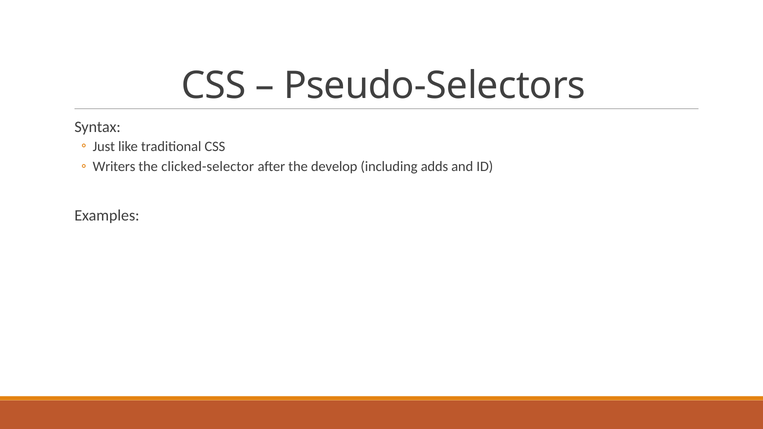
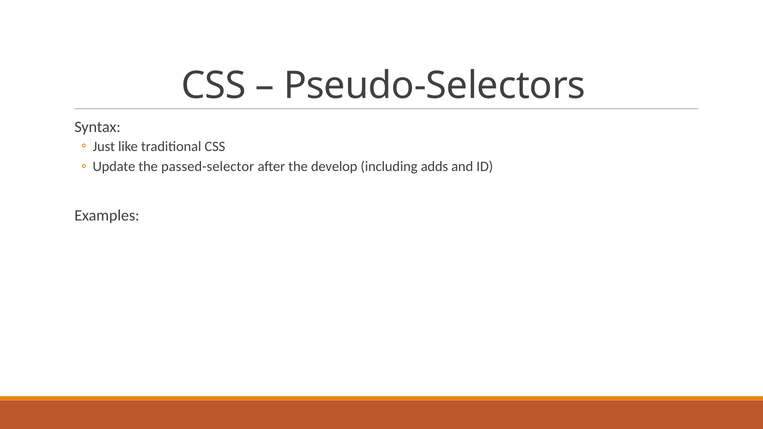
Writers: Writers -> Update (114, 167)
clicked-selector: clicked-selector -> passed-selector (208, 167)
